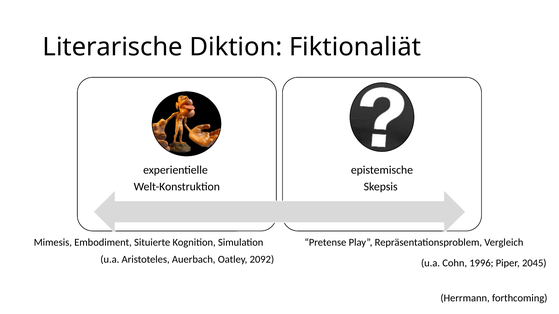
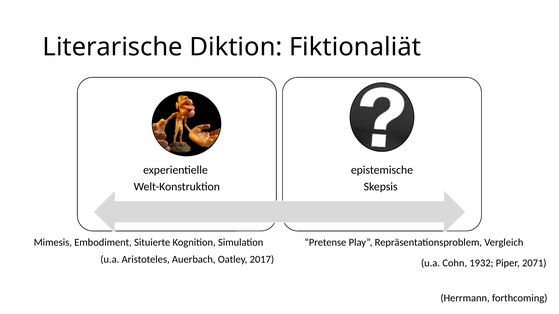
2092: 2092 -> 2017 (262, 260)
1996: 1996 -> 1932 (481, 263)
2045: 2045 -> 2071 (534, 263)
